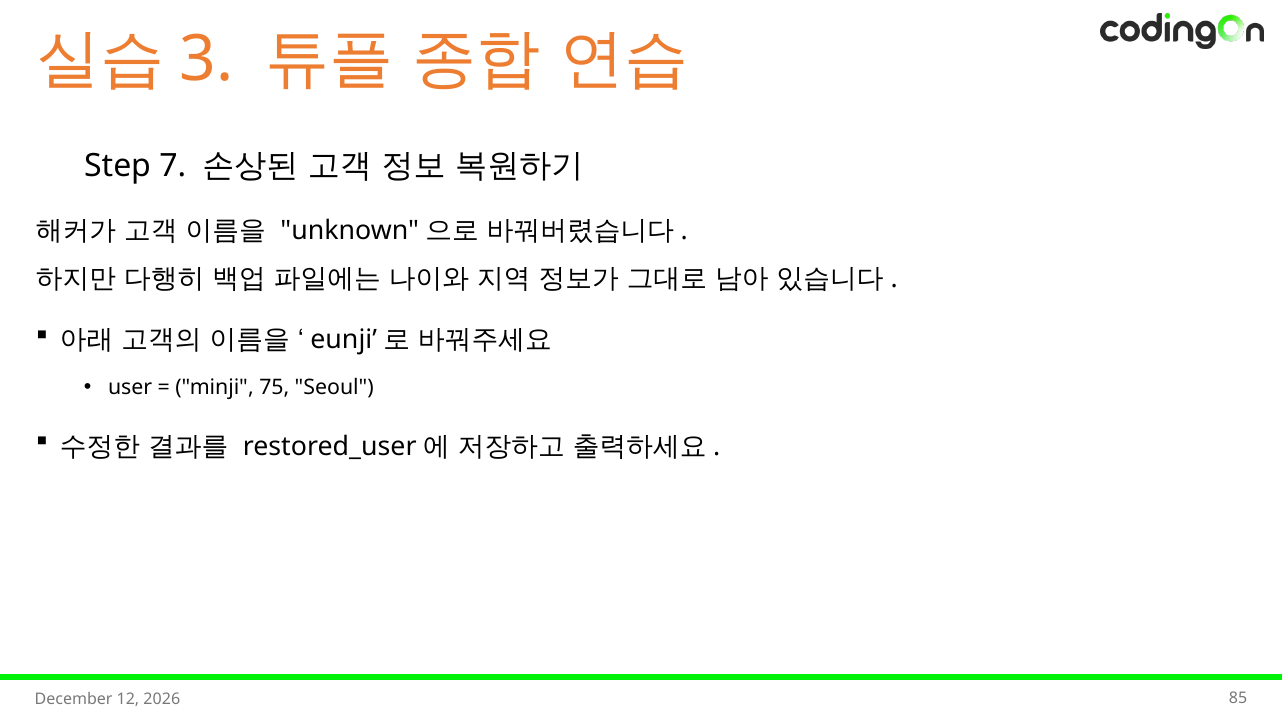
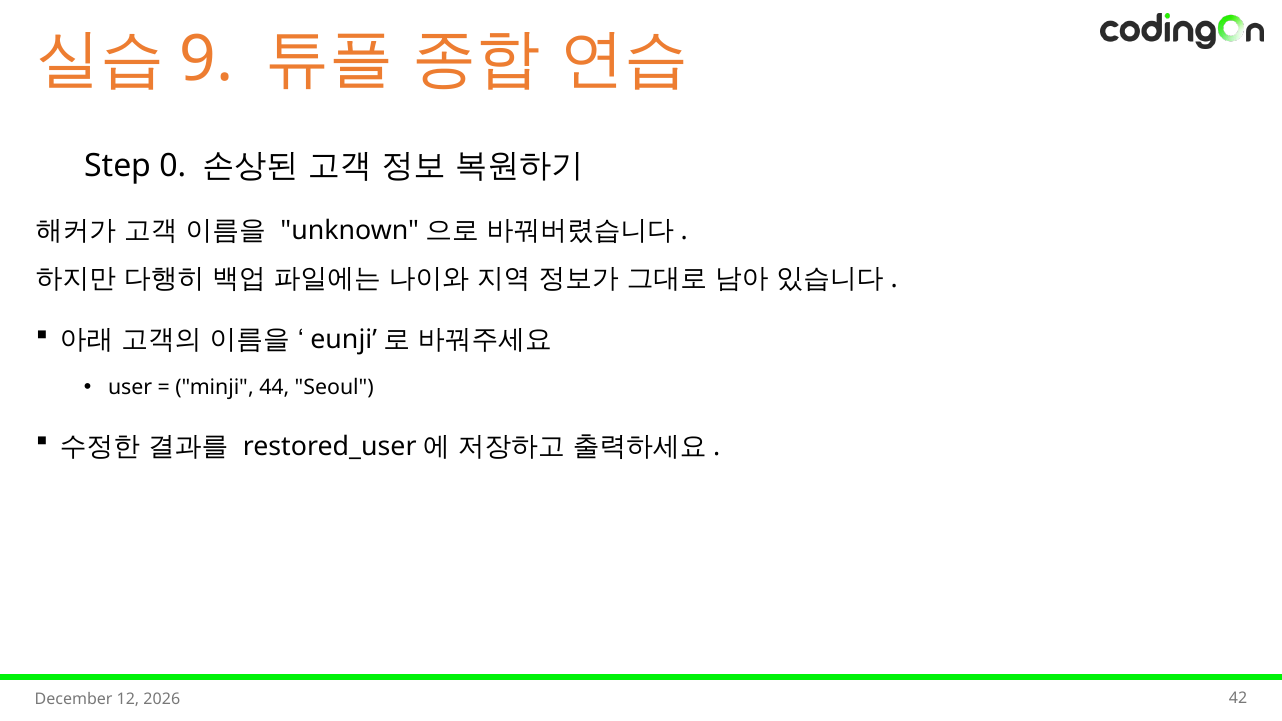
3: 3 -> 9 (207, 60)
7: 7 -> 0 (173, 166)
75: 75 -> 44 (274, 388)
85: 85 -> 42 (1238, 698)
